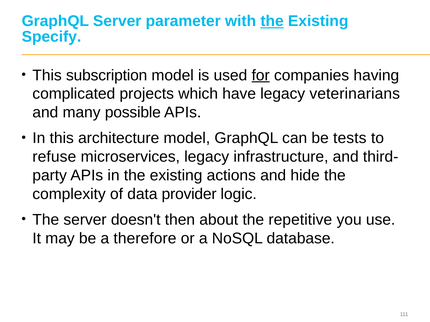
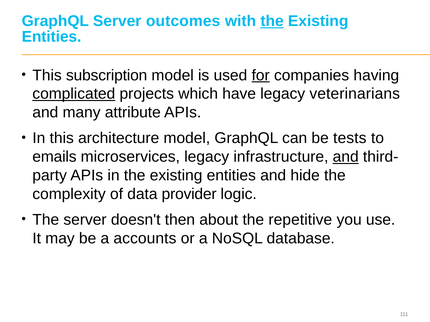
parameter: parameter -> outcomes (183, 21)
Specify: Specify -> Entities (52, 37)
complicated underline: none -> present (74, 94)
possible: possible -> attribute (133, 113)
refuse: refuse -> emails (54, 157)
and underline: none -> present (346, 157)
in the existing actions: actions -> entities (231, 176)
therefore: therefore -> accounts (145, 239)
